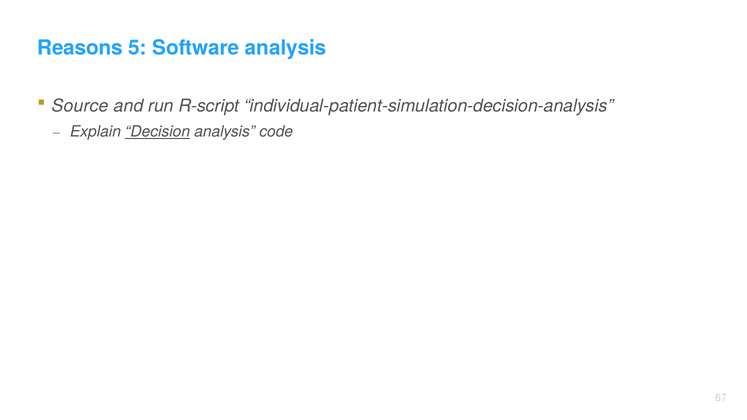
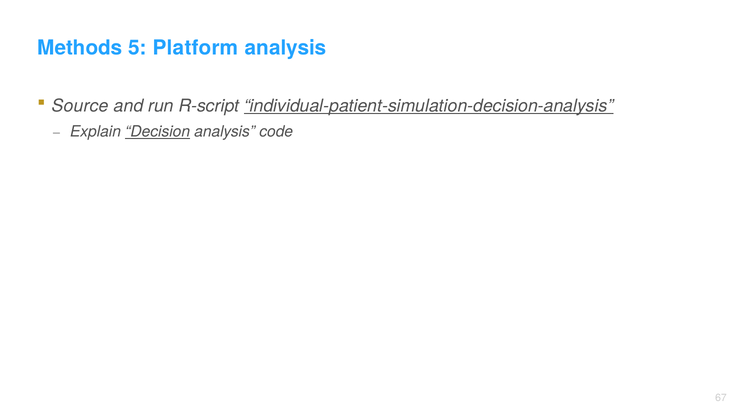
Reasons: Reasons -> Methods (80, 48)
Software: Software -> Platform (196, 48)
individual-patient-simulation-decision-analysis underline: none -> present (429, 106)
